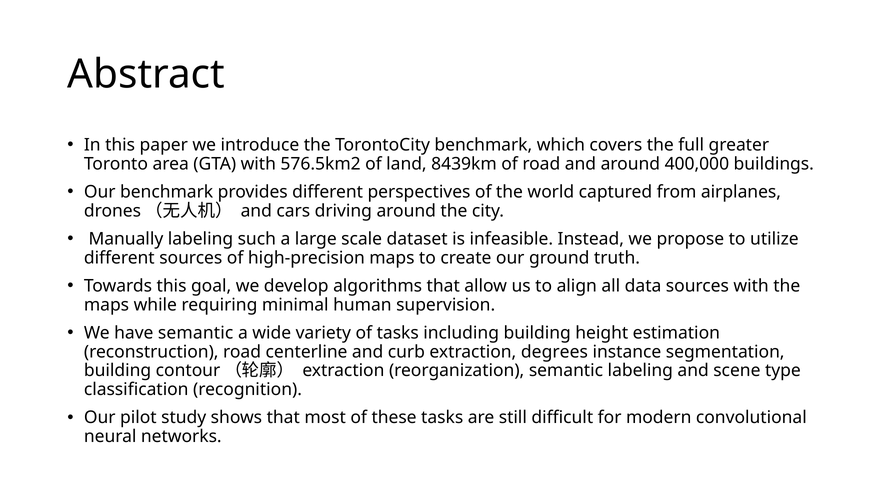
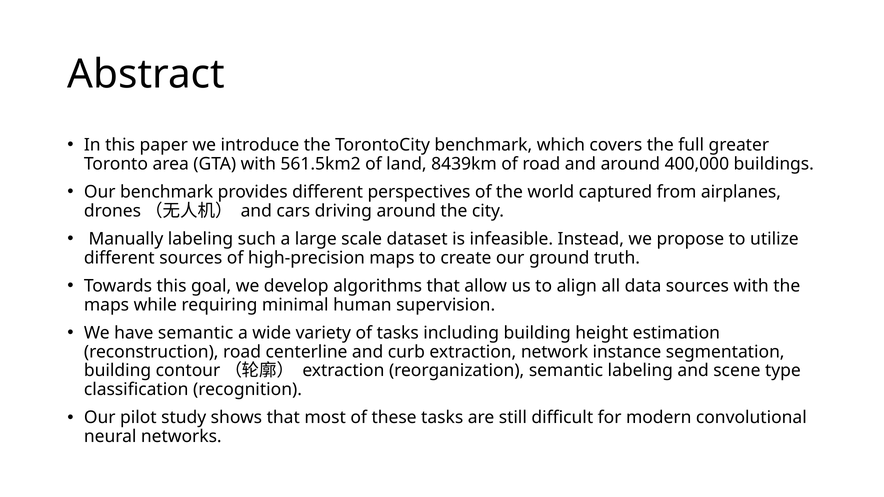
576.5km2: 576.5km2 -> 561.5km2 (321, 164)
degrees: degrees -> network (555, 352)
